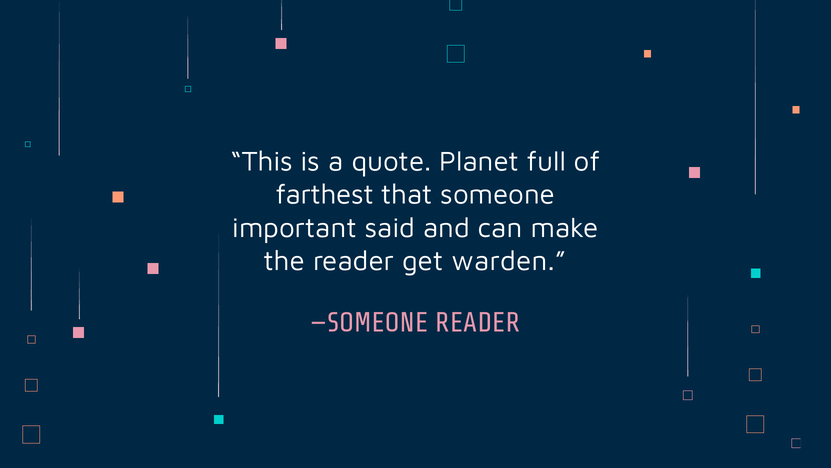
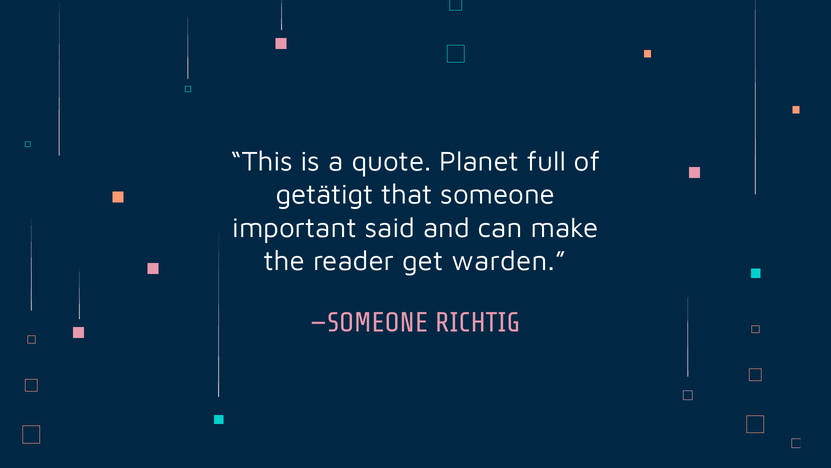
farthest: farthest -> getätigt (325, 195)
—SOMEONE READER: READER -> RICHTIG (478, 322)
